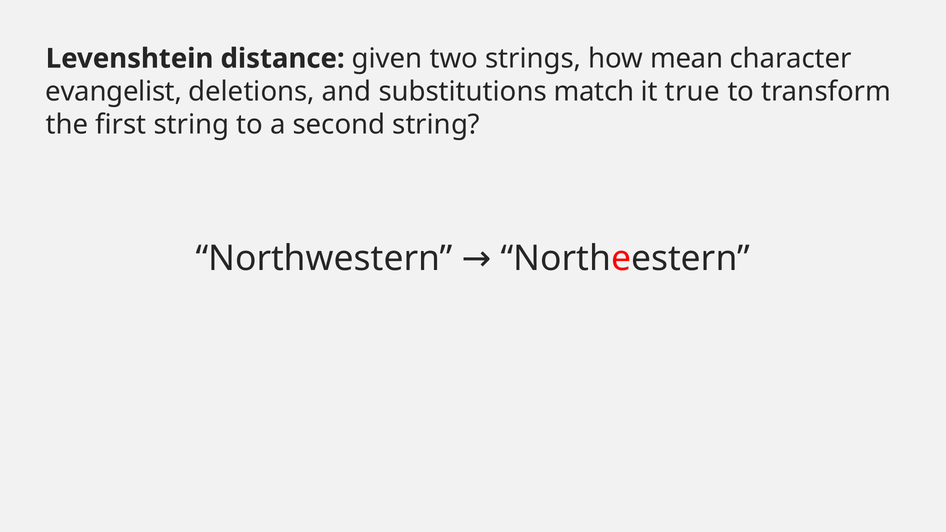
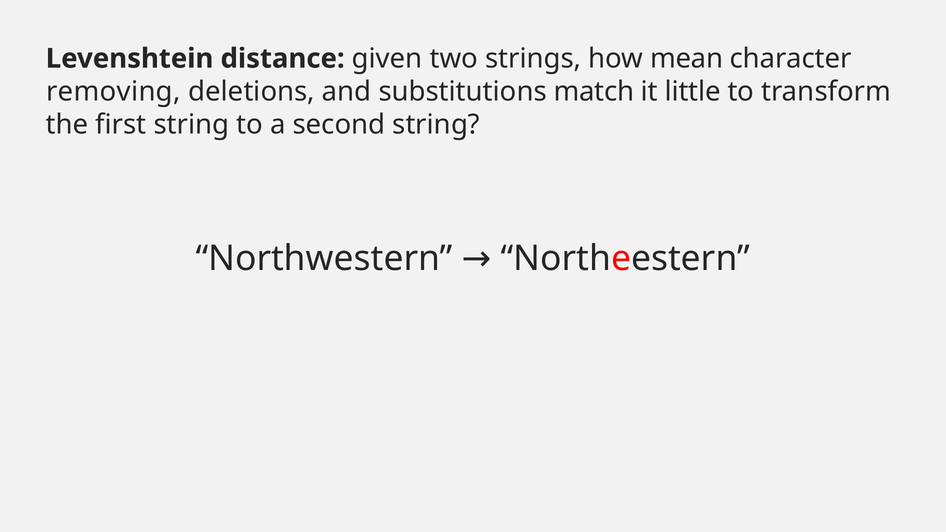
evangelist: evangelist -> removing (113, 92)
true: true -> little (693, 92)
